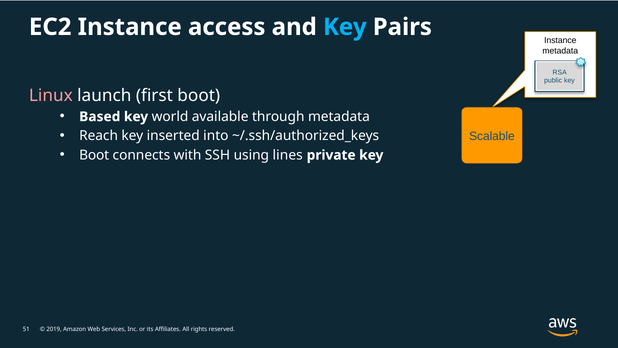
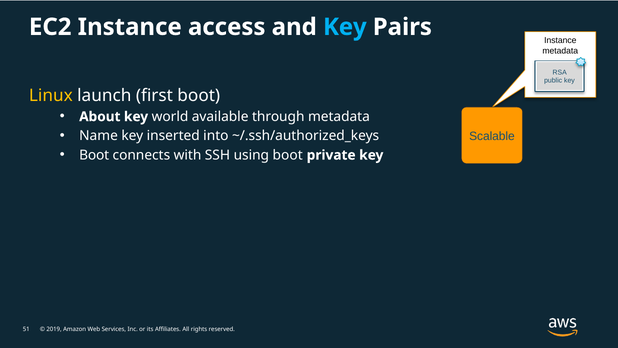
Linux colour: pink -> yellow (51, 95)
Based: Based -> About (100, 117)
Reach: Reach -> Name (99, 136)
using lines: lines -> boot (288, 155)
